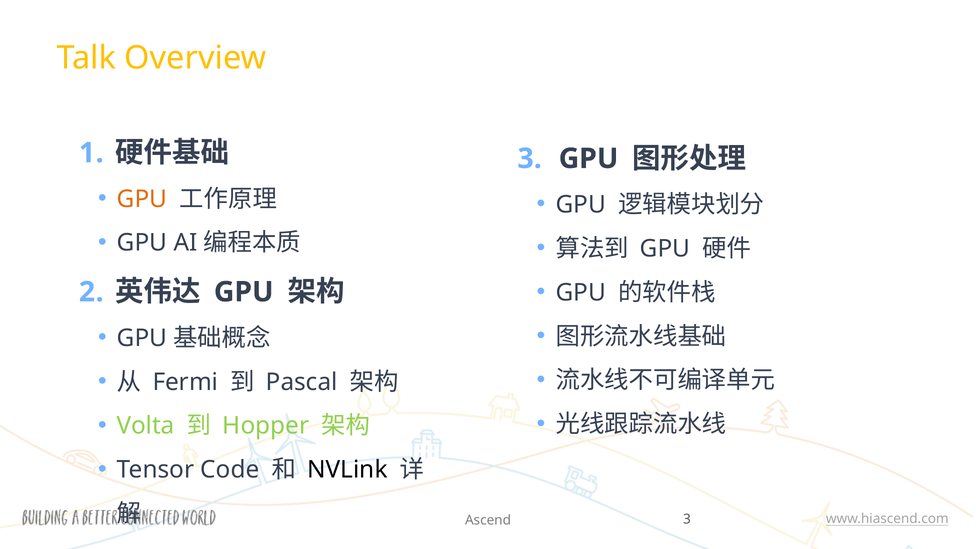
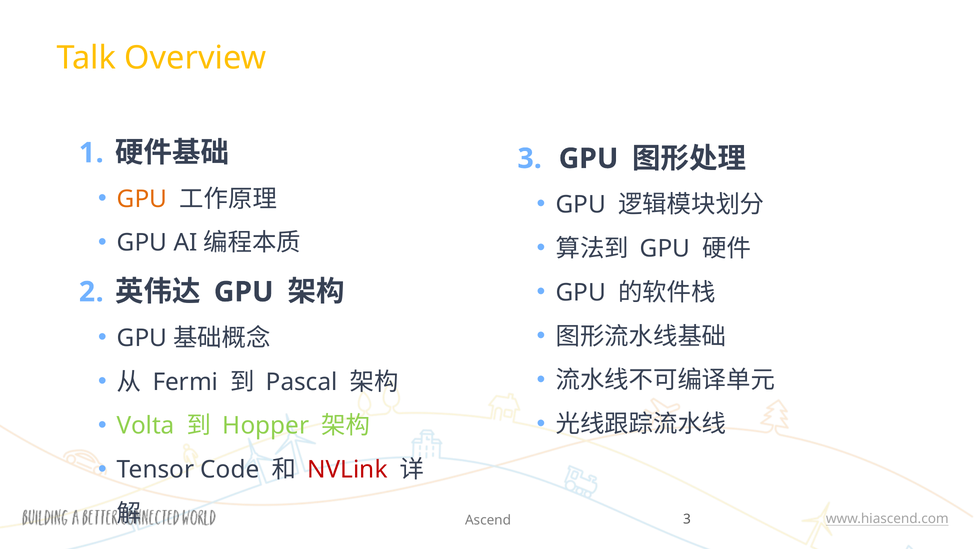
NVLink colour: black -> red (347, 470)
